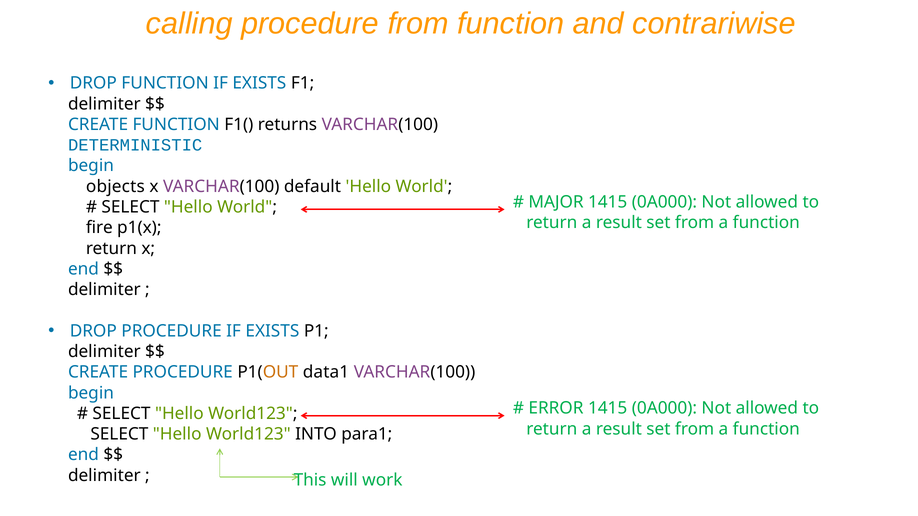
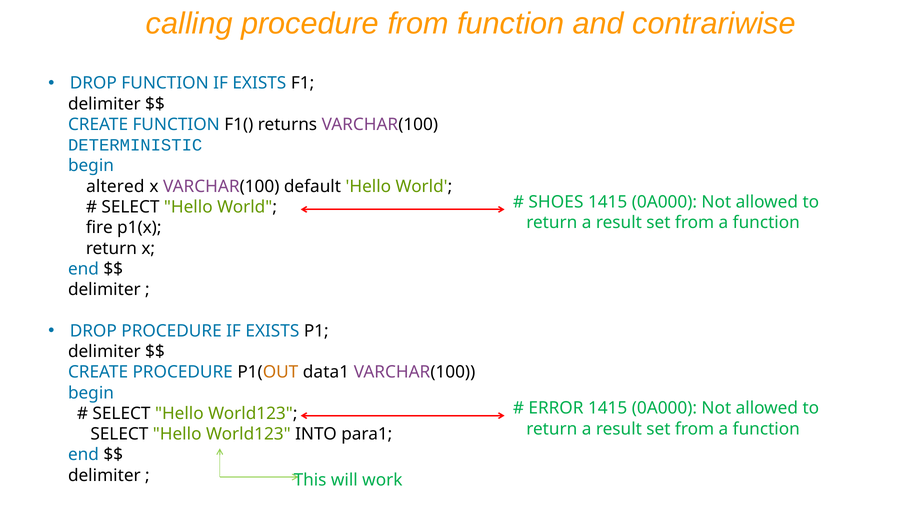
objects: objects -> altered (115, 187)
MAJOR: MAJOR -> SHOES (556, 202)
